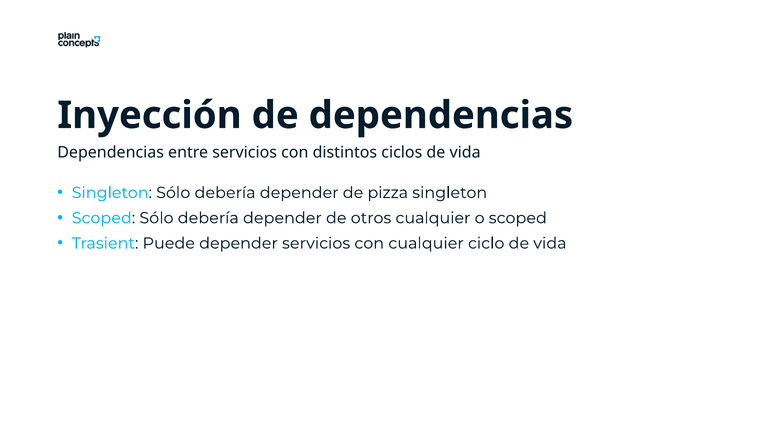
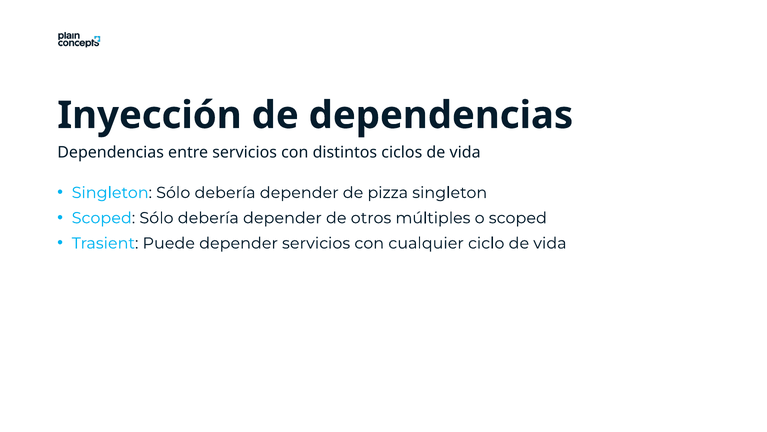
otros cualquier: cualquier -> múltiples (433, 218)
